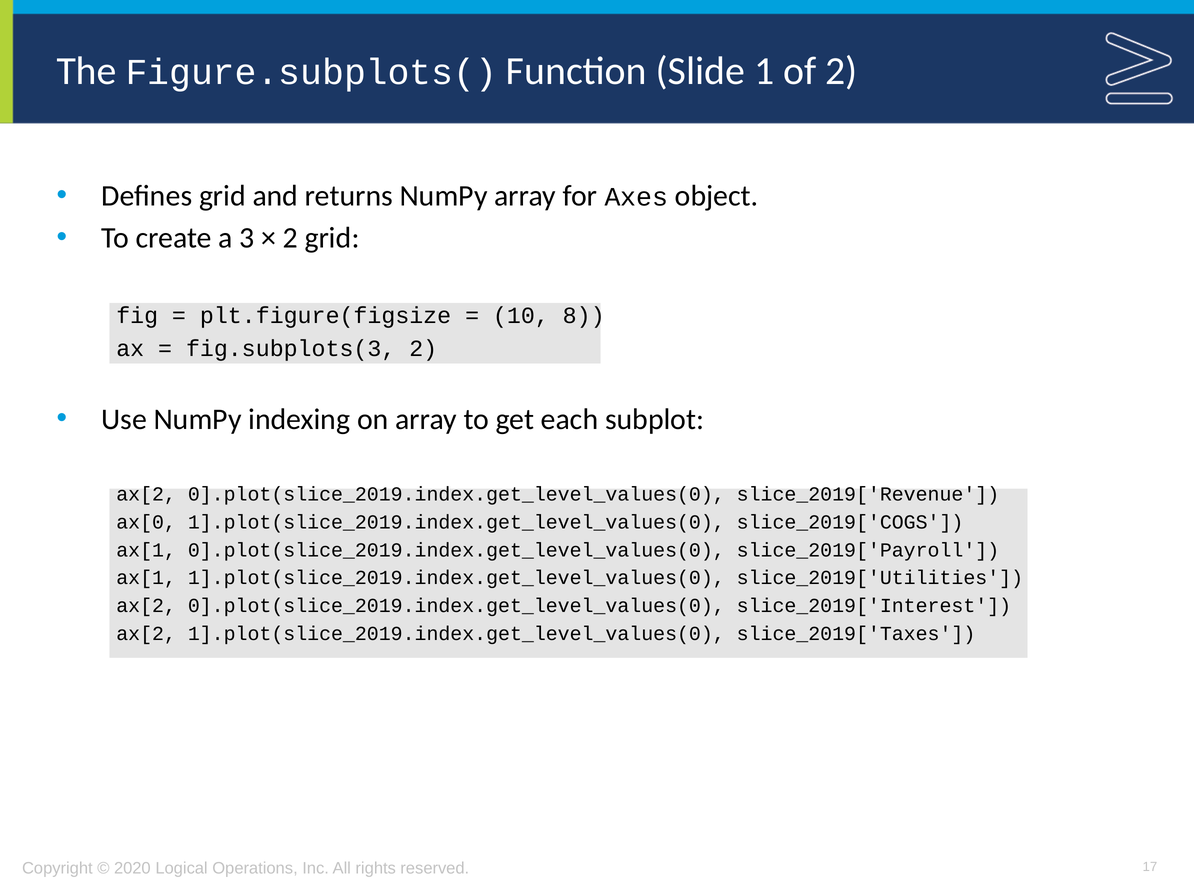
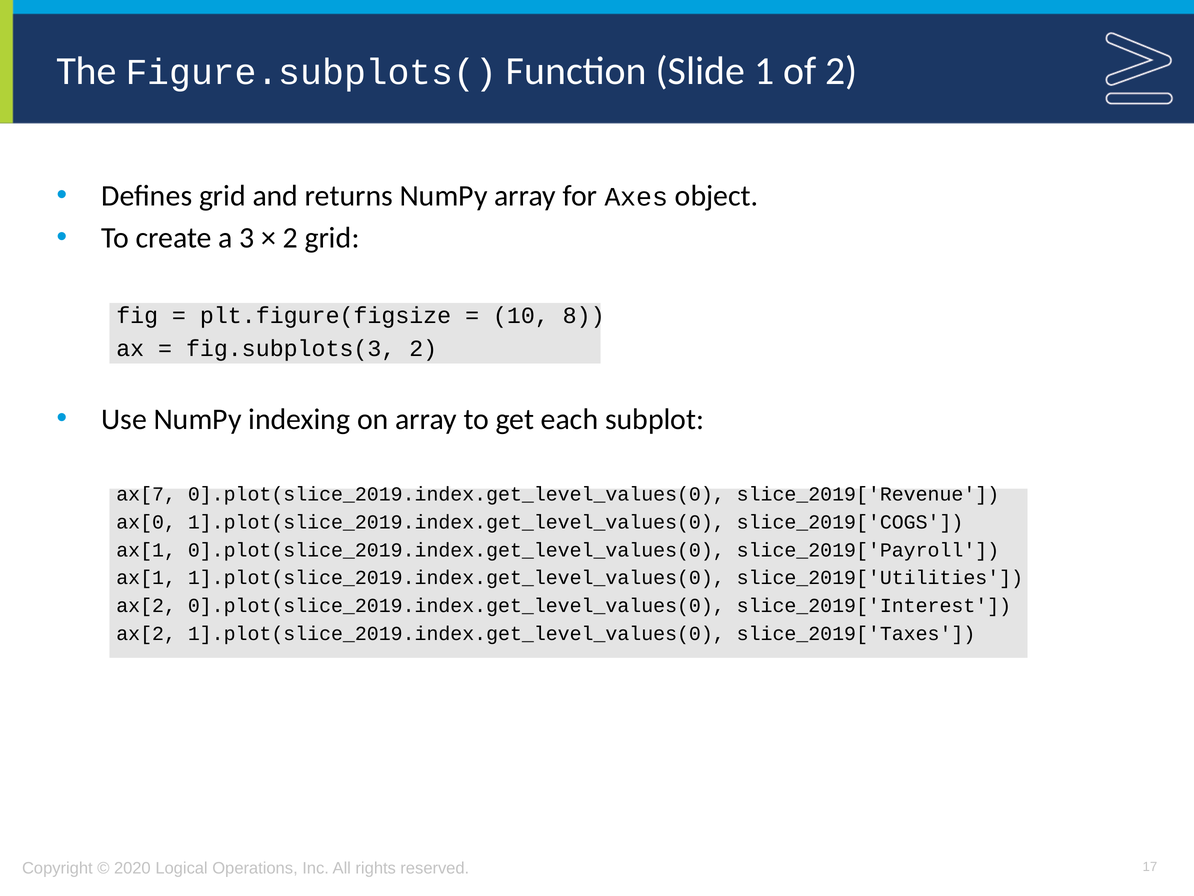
ax[2: ax[2 -> ax[7 (146, 494)
